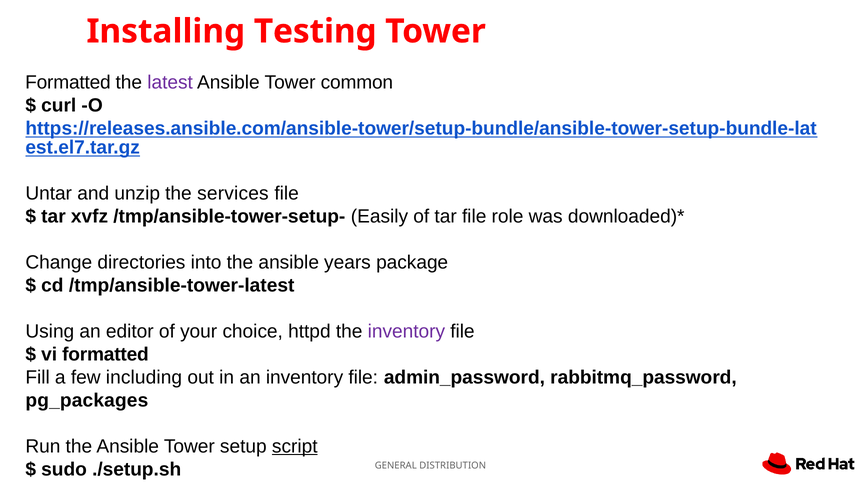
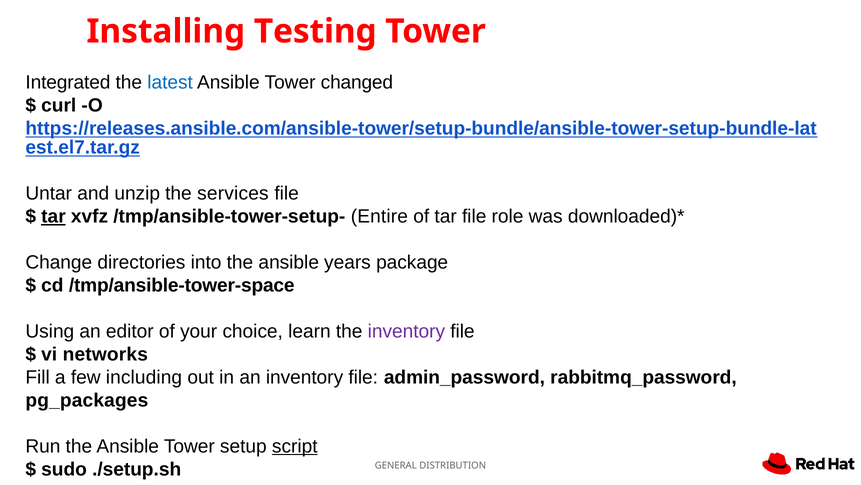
Formatted: Formatted -> Integrated (68, 82)
latest colour: purple -> blue (170, 82)
common: common -> changed (357, 82)
tar underline: none -> present (53, 216)
Easily: Easily -> Entire (379, 216)
/tmp/ansible-tower-latest: /tmp/ansible-tower-latest -> /tmp/ansible-tower-space (182, 285)
httpd: httpd -> learn (309, 331)
vi formatted: formatted -> networks (105, 354)
